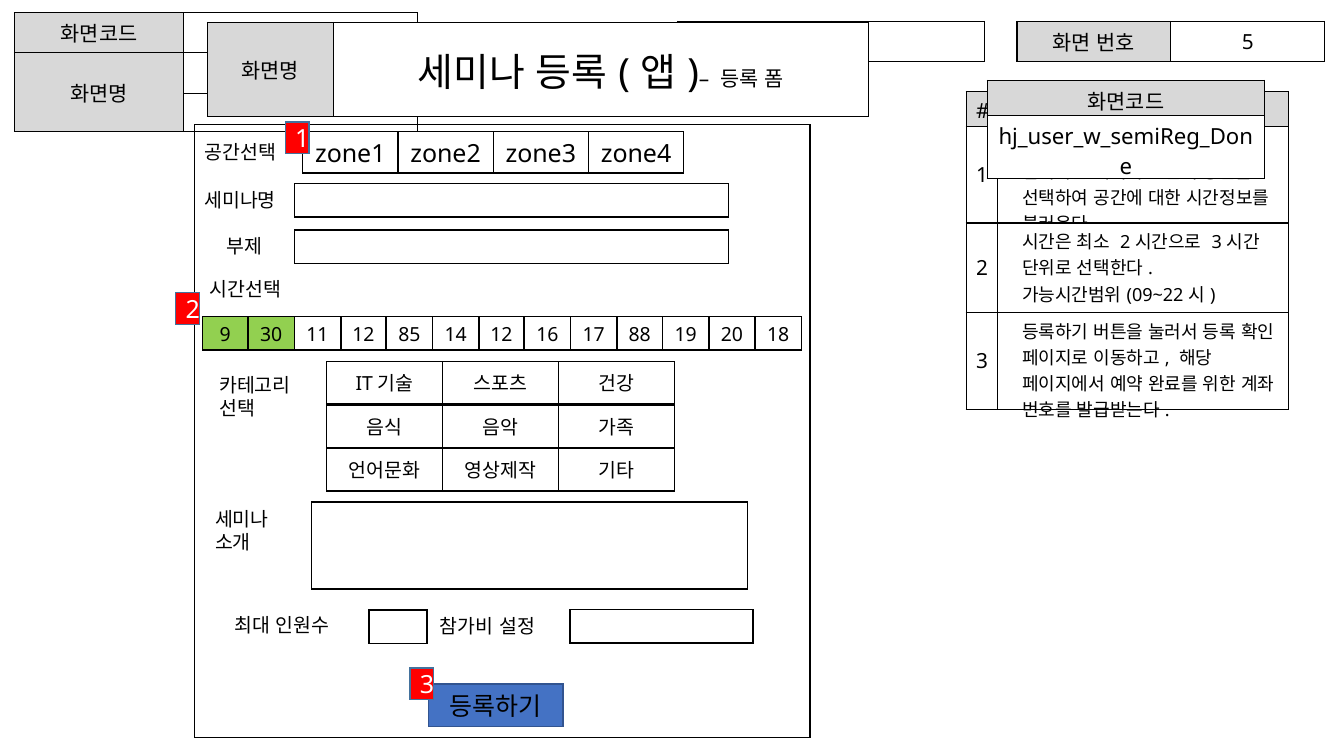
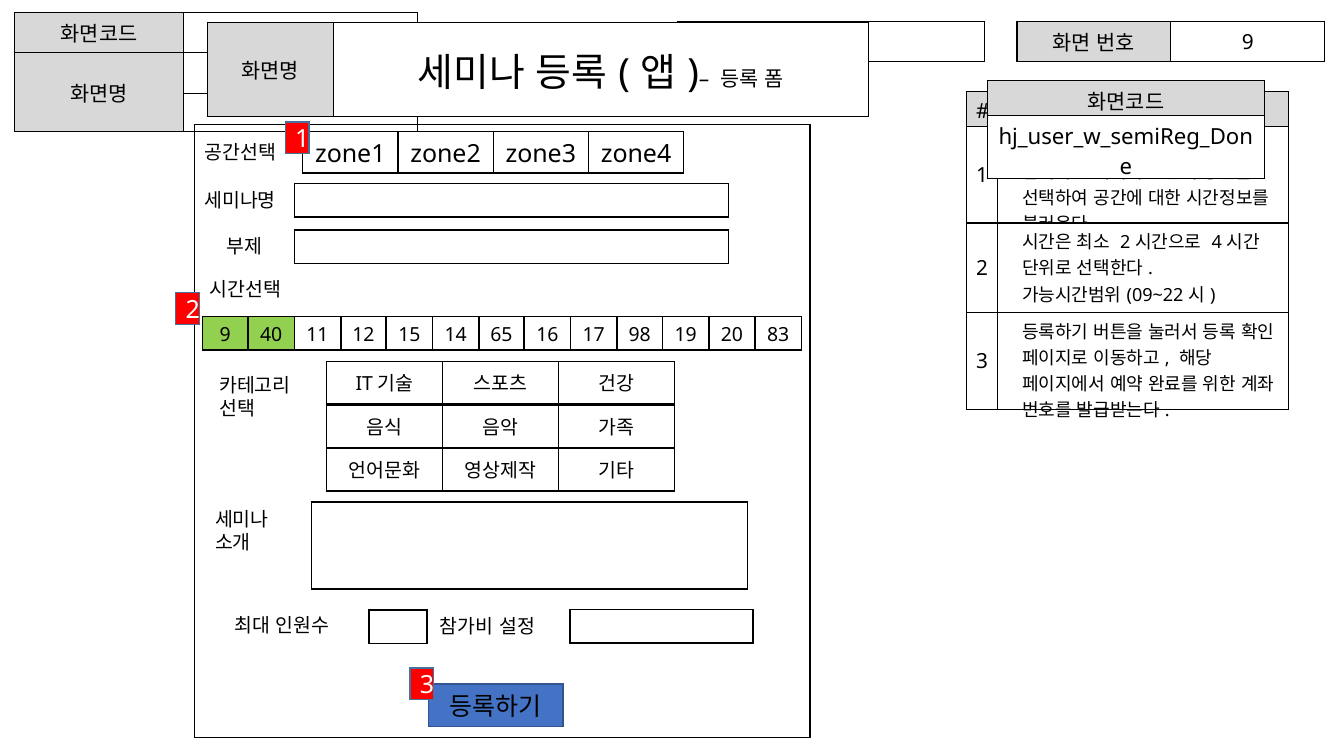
5: 5 -> 9 (1248, 43)
3: 3 -> 4 (1217, 243)
30: 30 -> 40 (271, 335)
85: 85 -> 15 (409, 335)
14 12: 12 -> 65 (501, 335)
88: 88 -> 98 (640, 335)
18: 18 -> 83 (778, 335)
